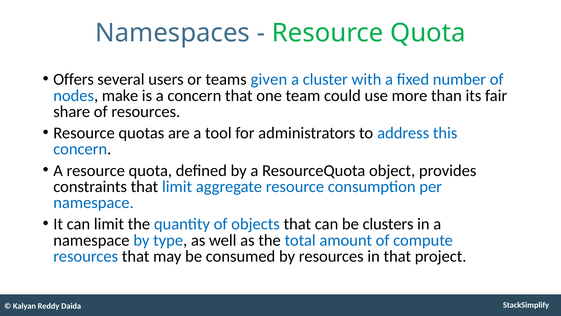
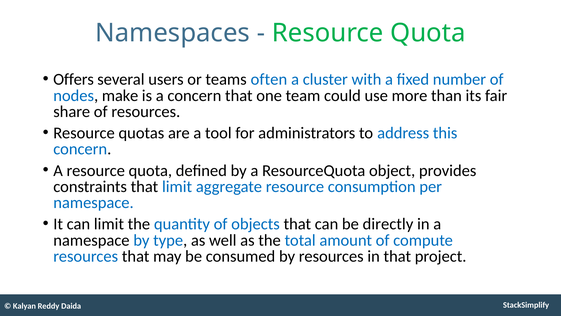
given: given -> often (269, 79)
clusters: clusters -> directly (388, 224)
